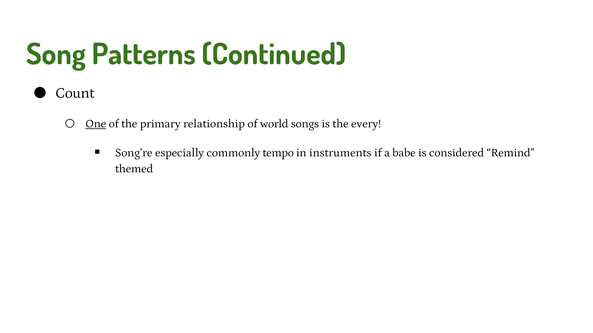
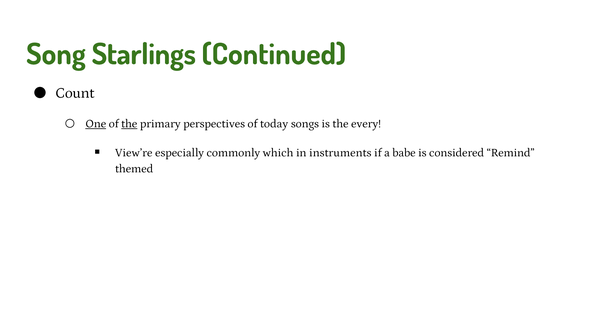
Patterns: Patterns -> Starlings (144, 55)
the underline: none -> present (129, 124)
relationship: relationship -> perspectives (214, 124)
world: world -> today (274, 124)
Song’re: Song’re -> View’re (134, 153)
tempo: tempo -> which (278, 153)
